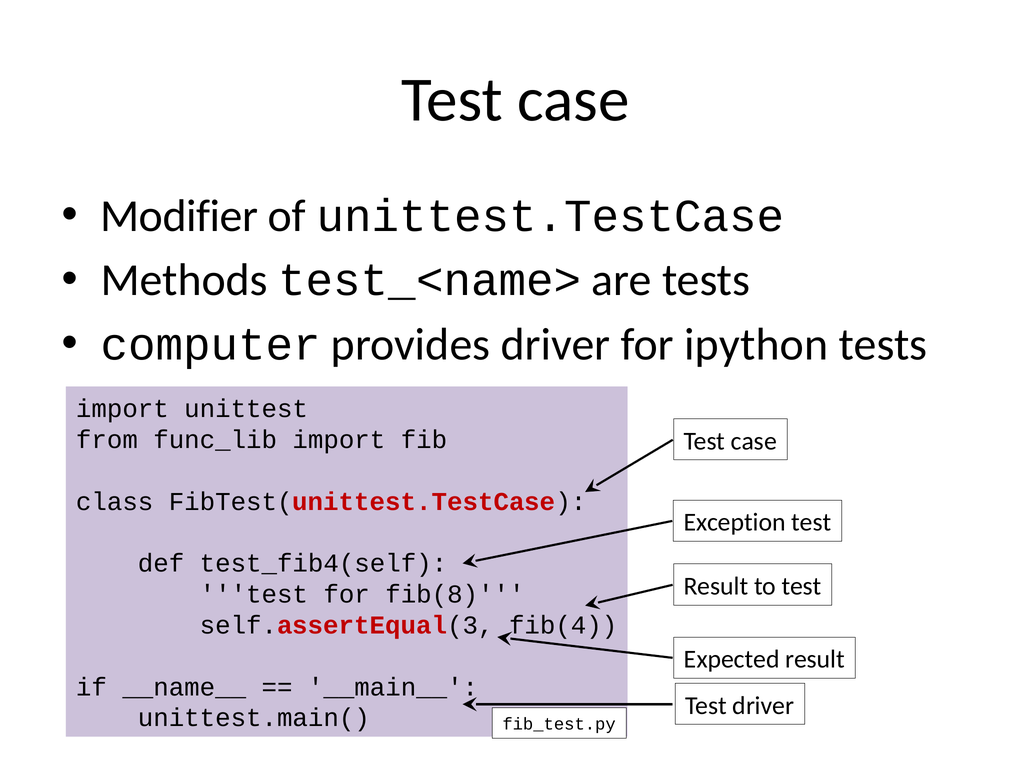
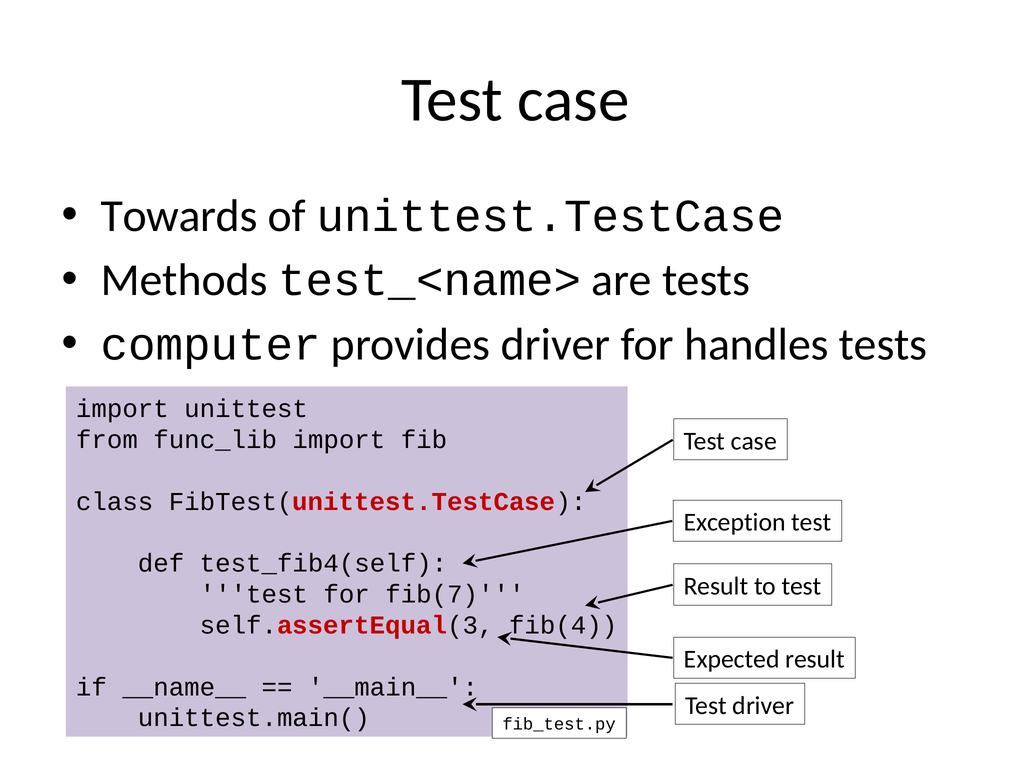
Modifier: Modifier -> Towards (179, 216)
ipython: ipython -> handles (756, 345)
fib(8: fib(8 -> fib(7 (455, 595)
